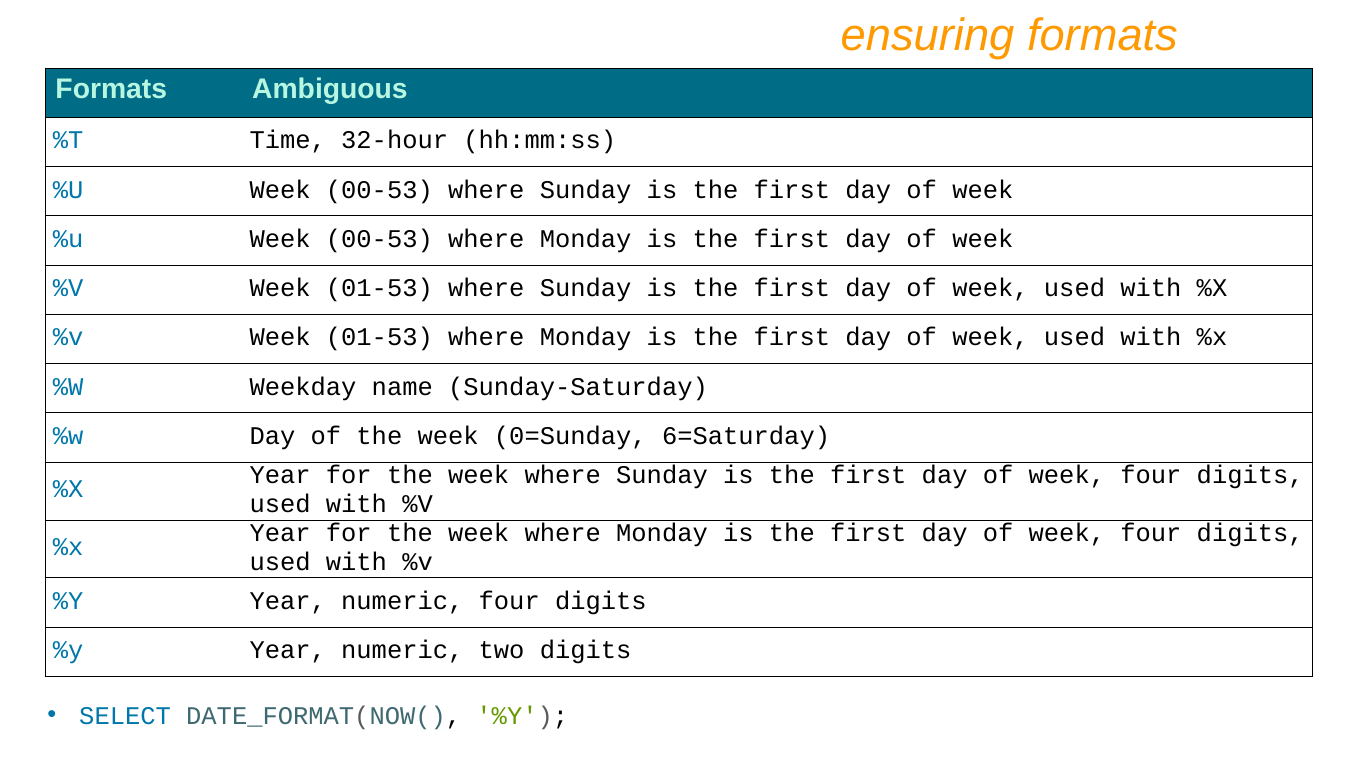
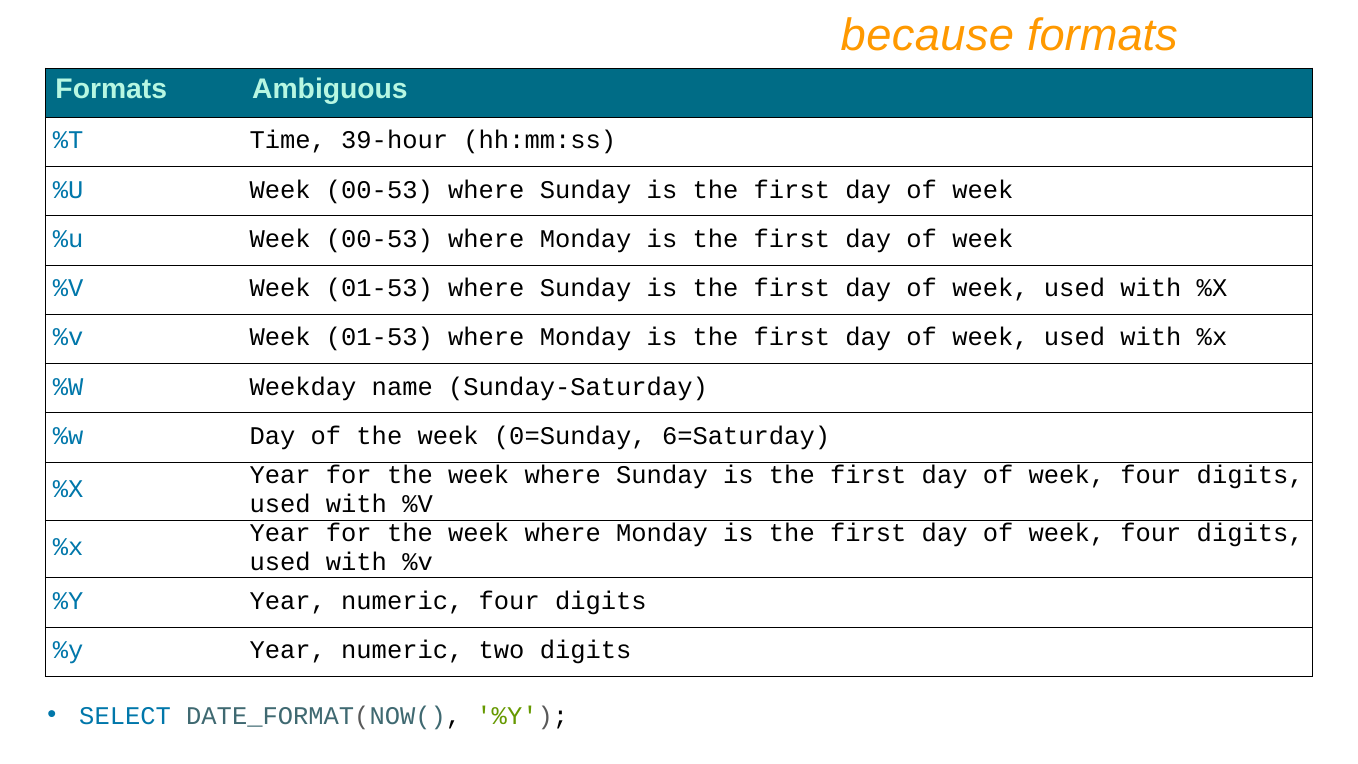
ensuring: ensuring -> because (927, 35)
32-hour: 32-hour -> 39-hour (395, 140)
